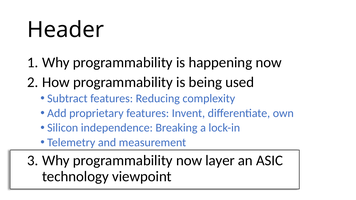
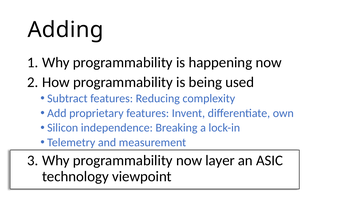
Header: Header -> Adding (65, 30)
